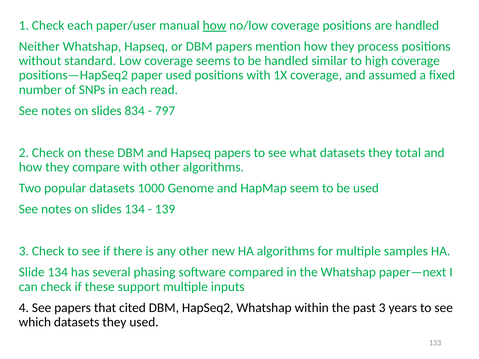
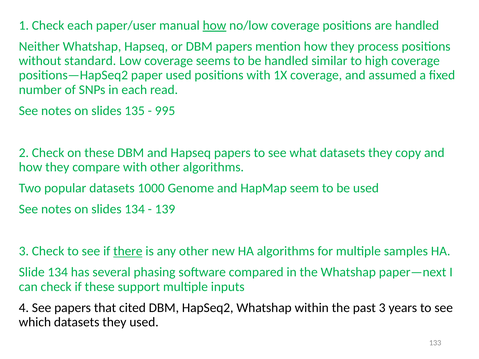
834: 834 -> 135 (135, 111)
797: 797 -> 995 (165, 111)
total: total -> copy (408, 153)
there underline: none -> present (128, 251)
